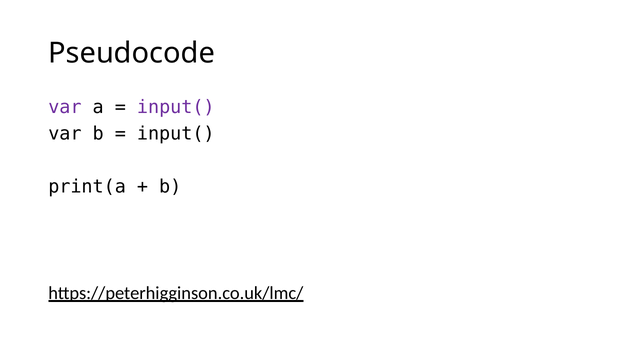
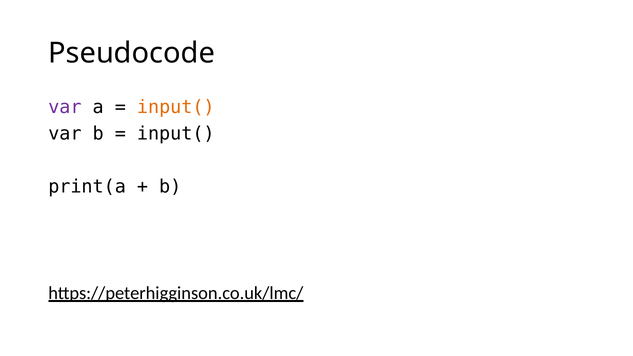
input( colour: purple -> orange (176, 107)
